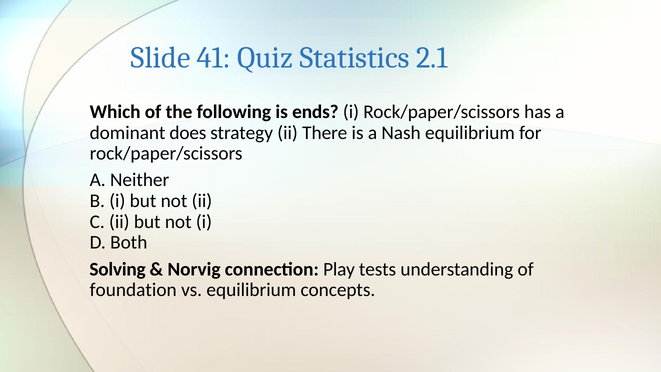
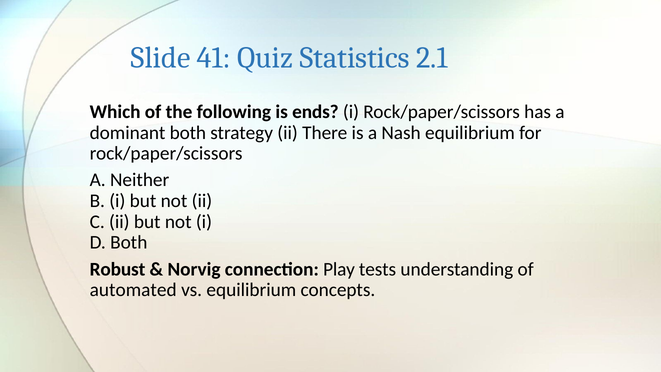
dominant does: does -> both (188, 133)
Solving: Solving -> Robust (118, 269)
foundation: foundation -> automated (133, 290)
